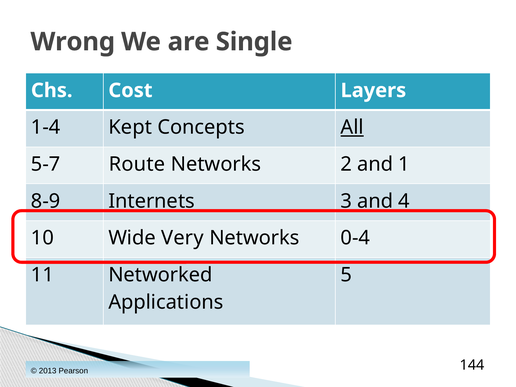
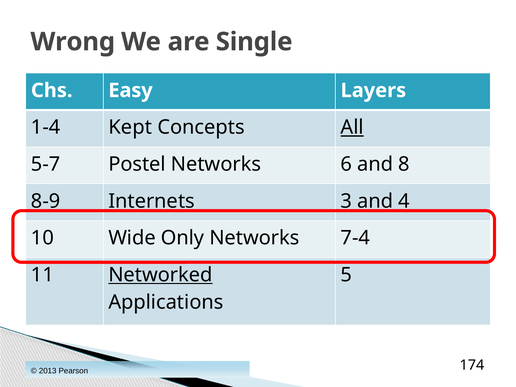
Cost: Cost -> Easy (131, 90)
Route: Route -> Postel (137, 164)
2: 2 -> 6 (346, 164)
1: 1 -> 8 (404, 164)
Very: Very -> Only (183, 238)
0-4: 0-4 -> 7-4 (355, 238)
Networked underline: none -> present (160, 275)
144: 144 -> 174 (472, 365)
